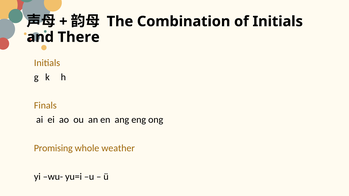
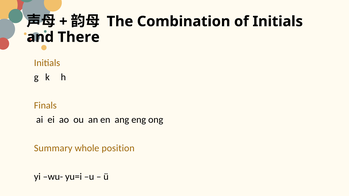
Promising: Promising -> Summary (53, 148)
weather: weather -> position (118, 148)
